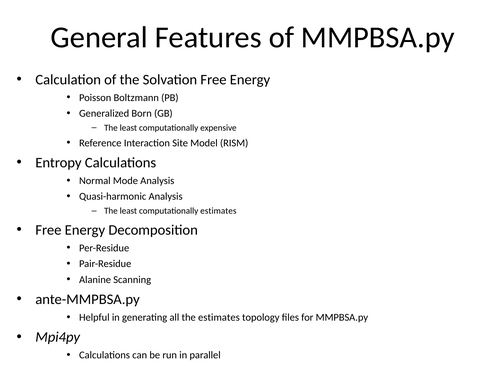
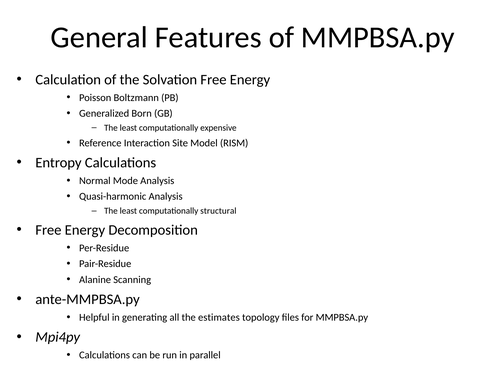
computationally estimates: estimates -> structural (218, 211)
